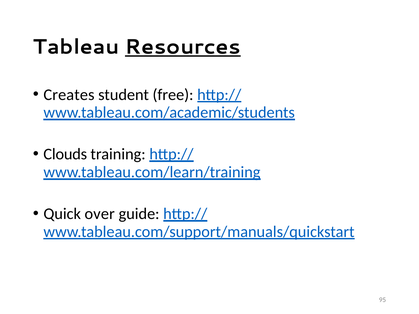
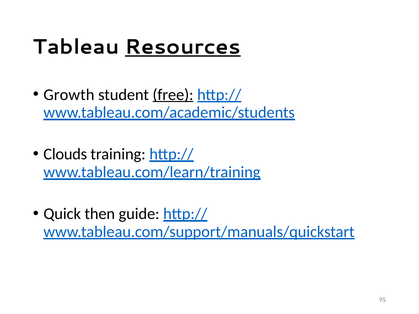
Creates: Creates -> Growth (69, 95)
free underline: none -> present (173, 95)
over: over -> then (100, 214)
